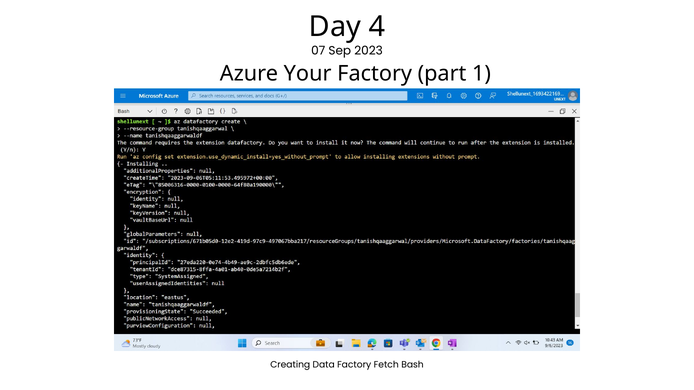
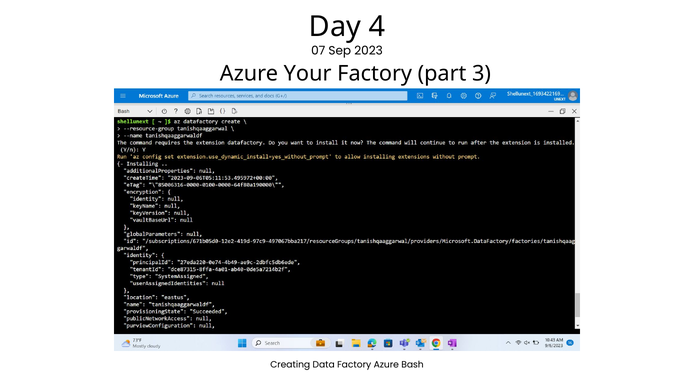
1: 1 -> 3 (482, 74)
Factory Fetch: Fetch -> Azure (386, 365)
